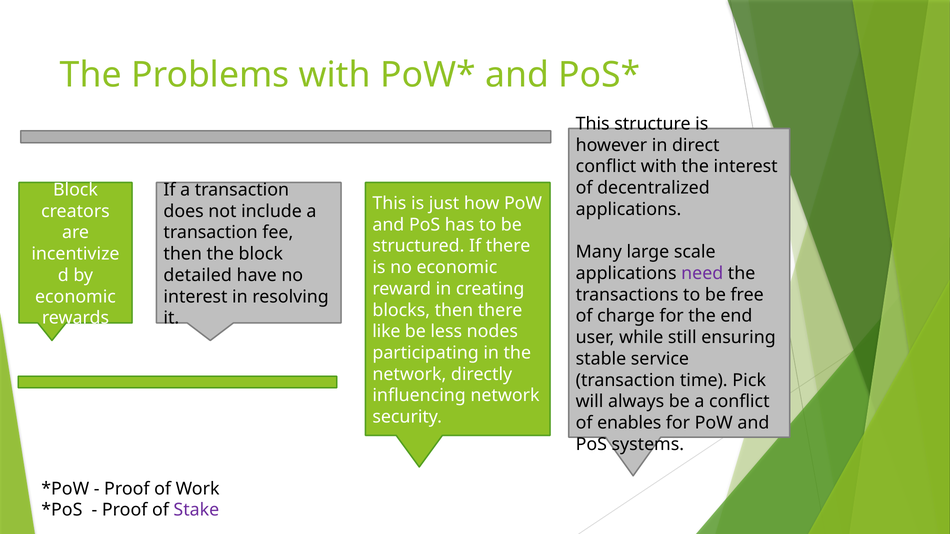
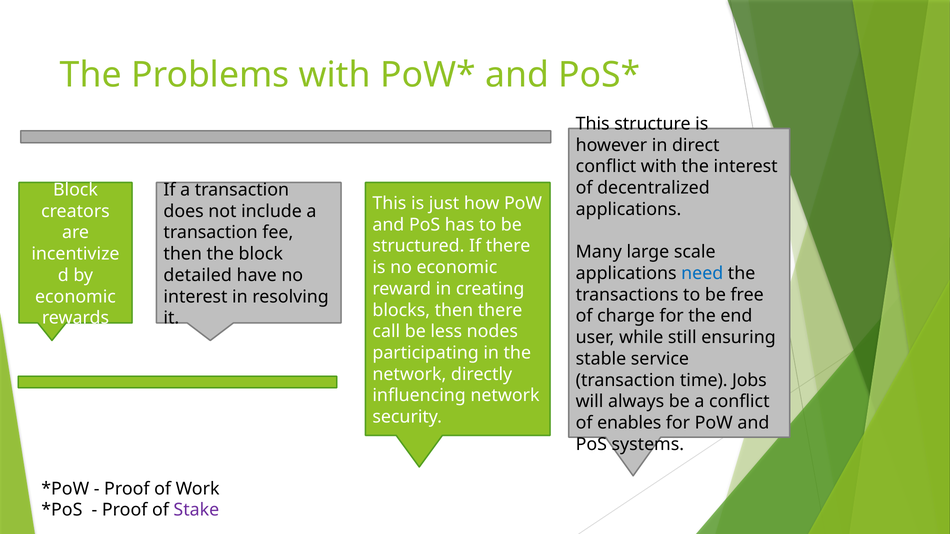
need colour: purple -> blue (702, 274)
like: like -> call (386, 332)
Pick: Pick -> Jobs (749, 380)
